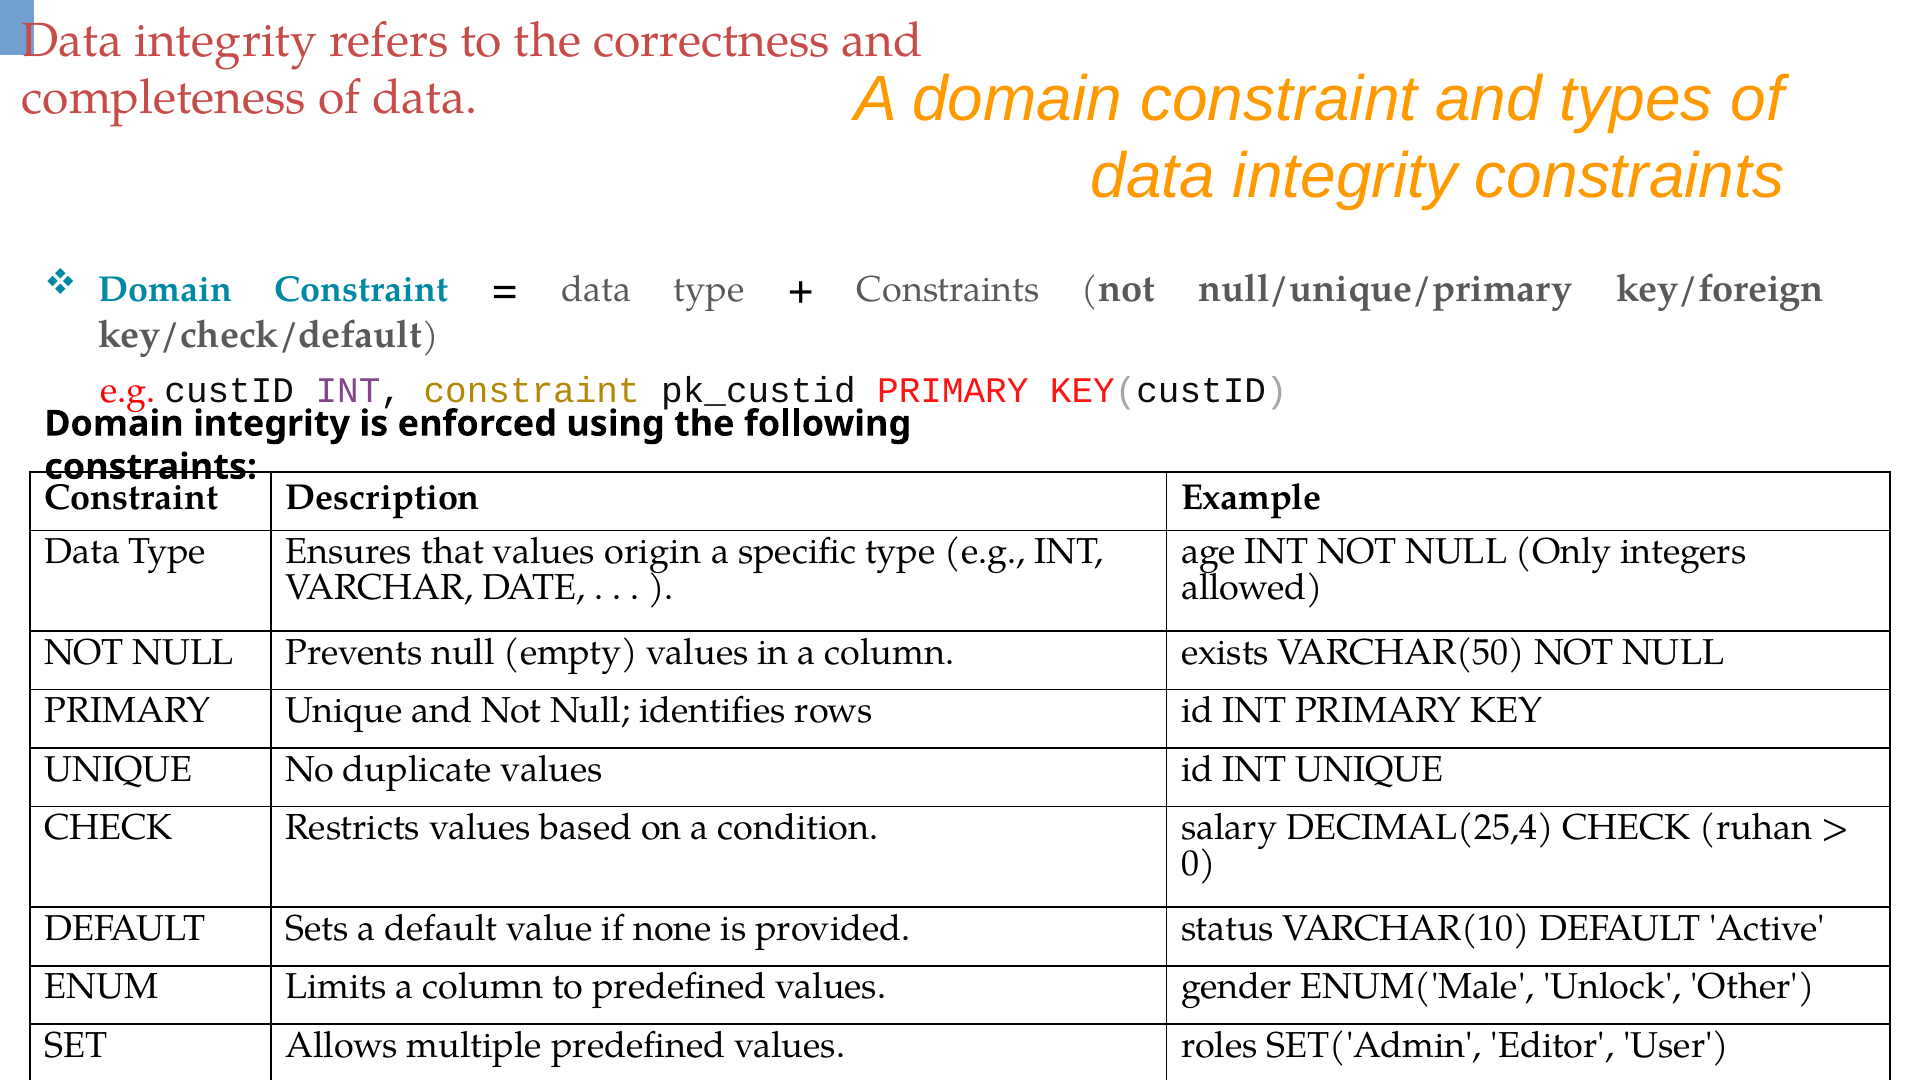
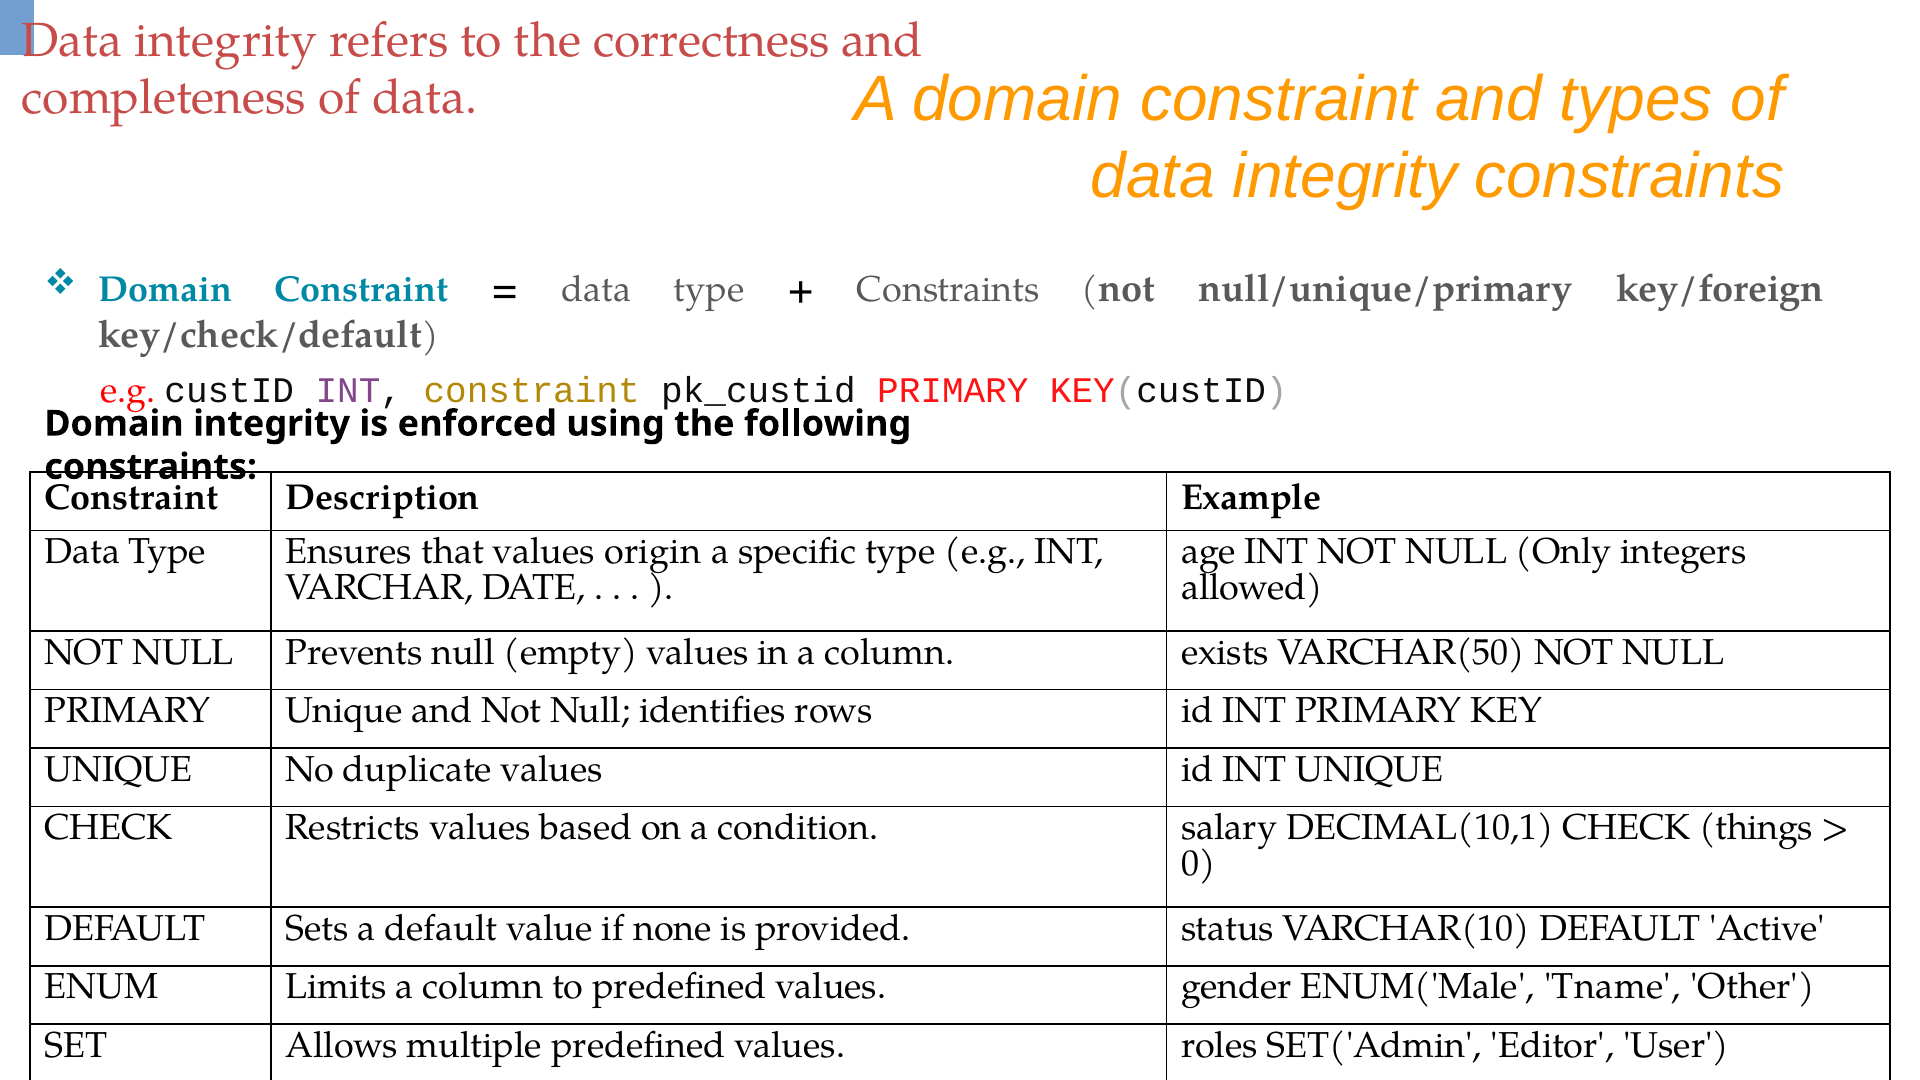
DECIMAL(25,4: DECIMAL(25,4 -> DECIMAL(10,1 (1420, 828)
ruhan: ruhan -> things (1756, 828)
Unlock: Unlock -> Tname (1612, 987)
